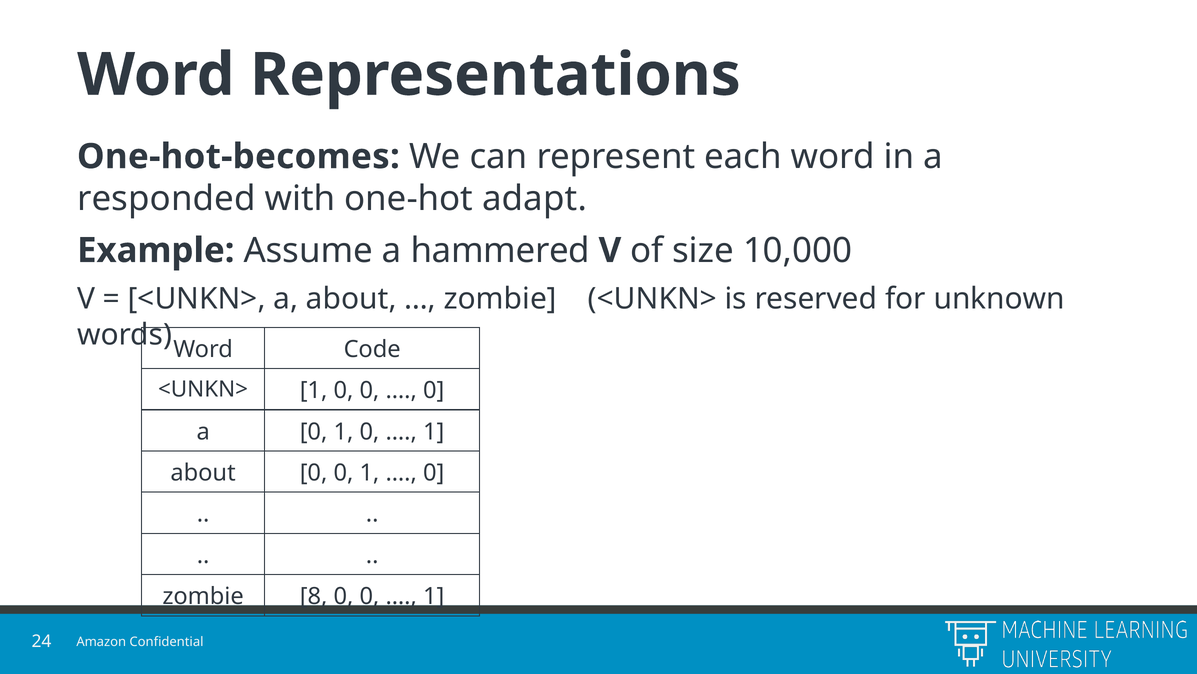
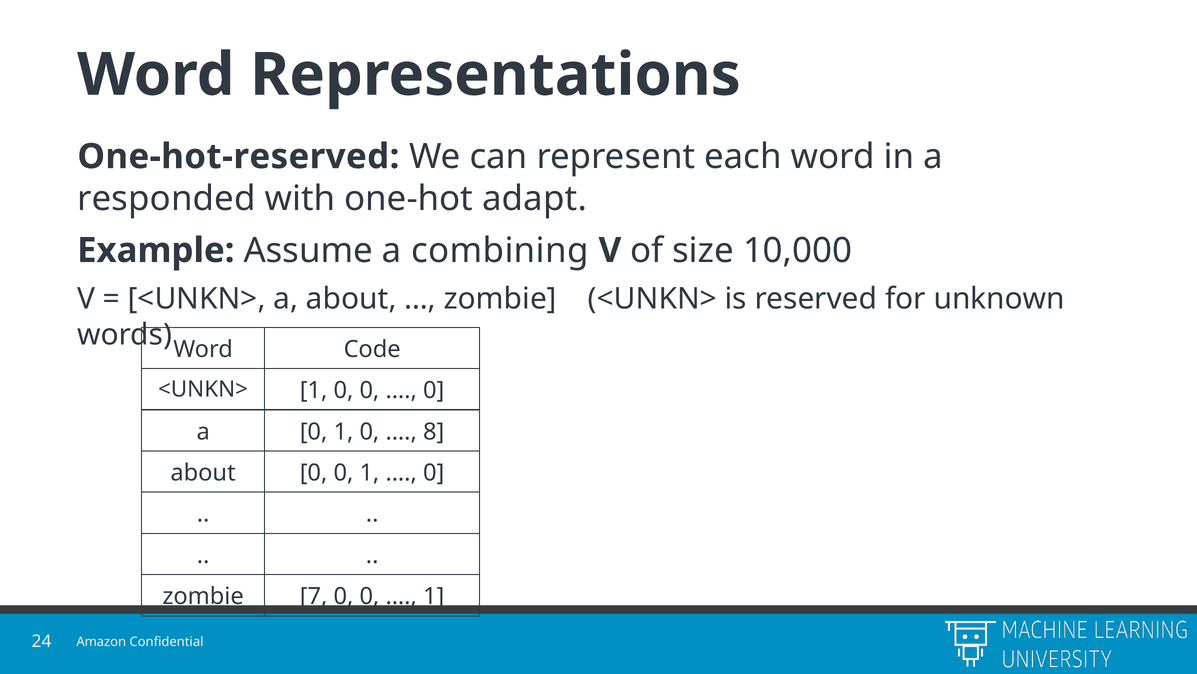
One-hot-becomes: One-hot-becomes -> One-hot-reserved (238, 156)
hammered: hammered -> combining (500, 250)
1: 1 -> 8 (434, 431)
8: 8 -> 7 (314, 596)
